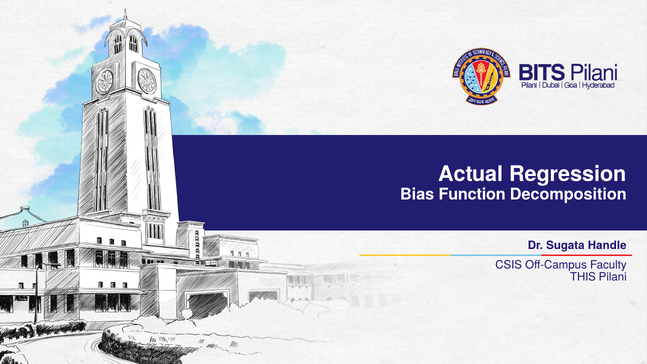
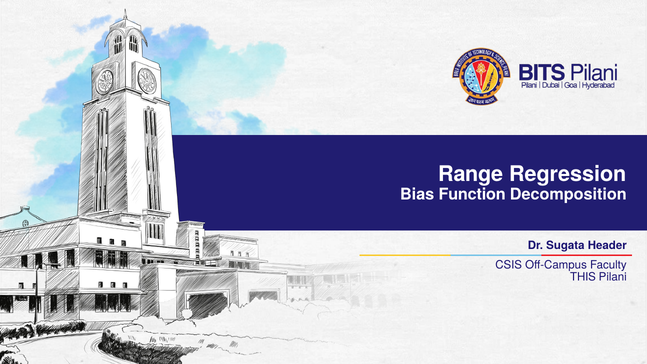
Actual: Actual -> Range (471, 174)
Handle: Handle -> Header (607, 245)
